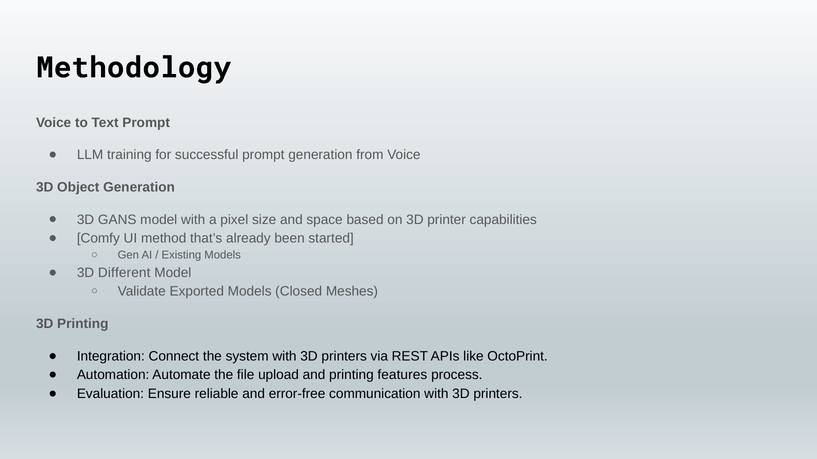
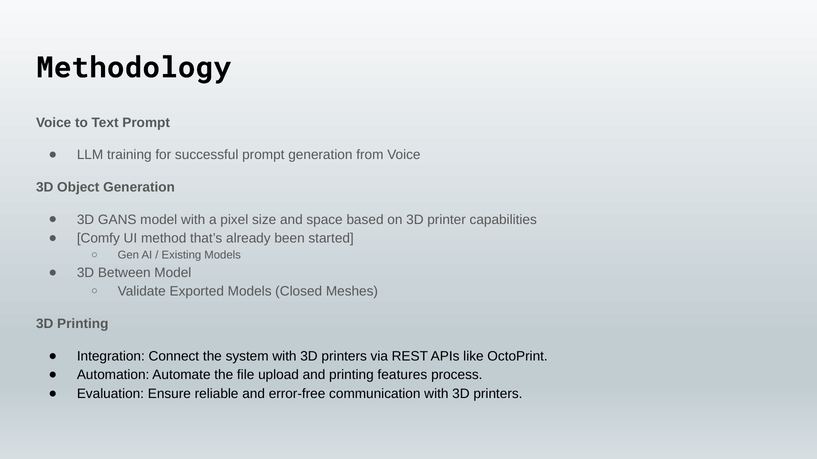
Different: Different -> Between (124, 273)
